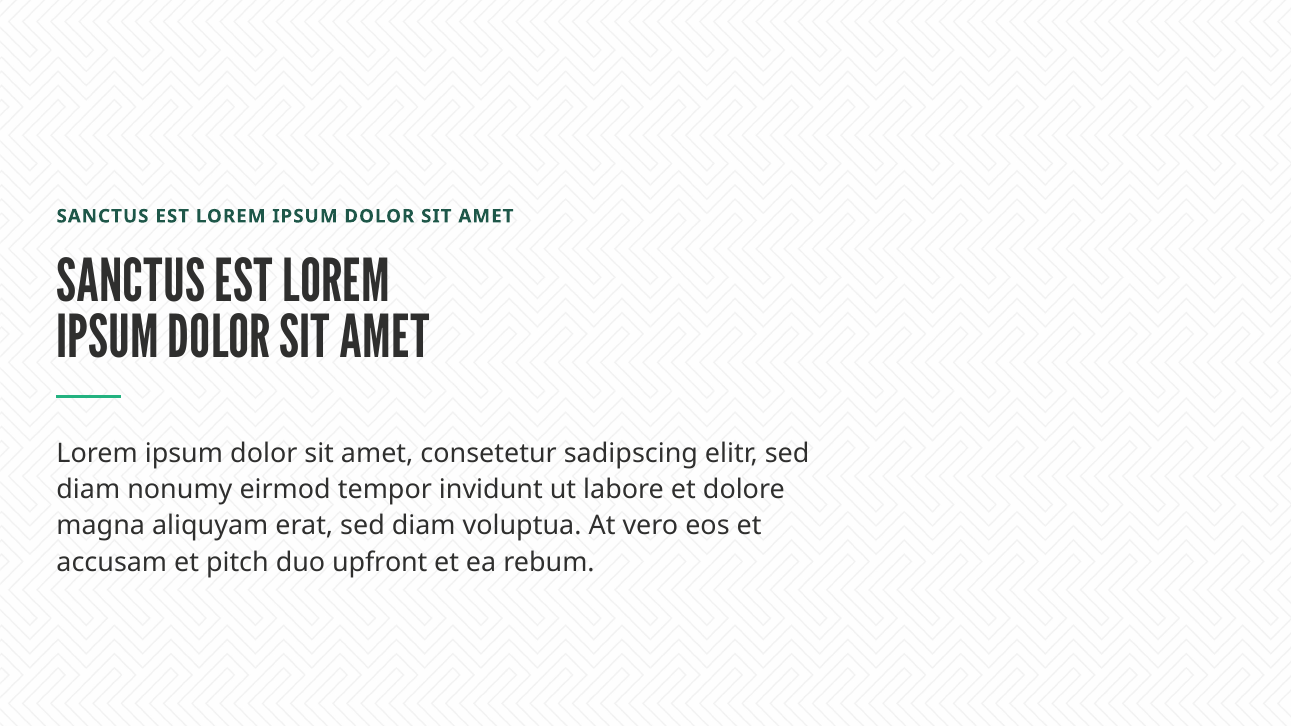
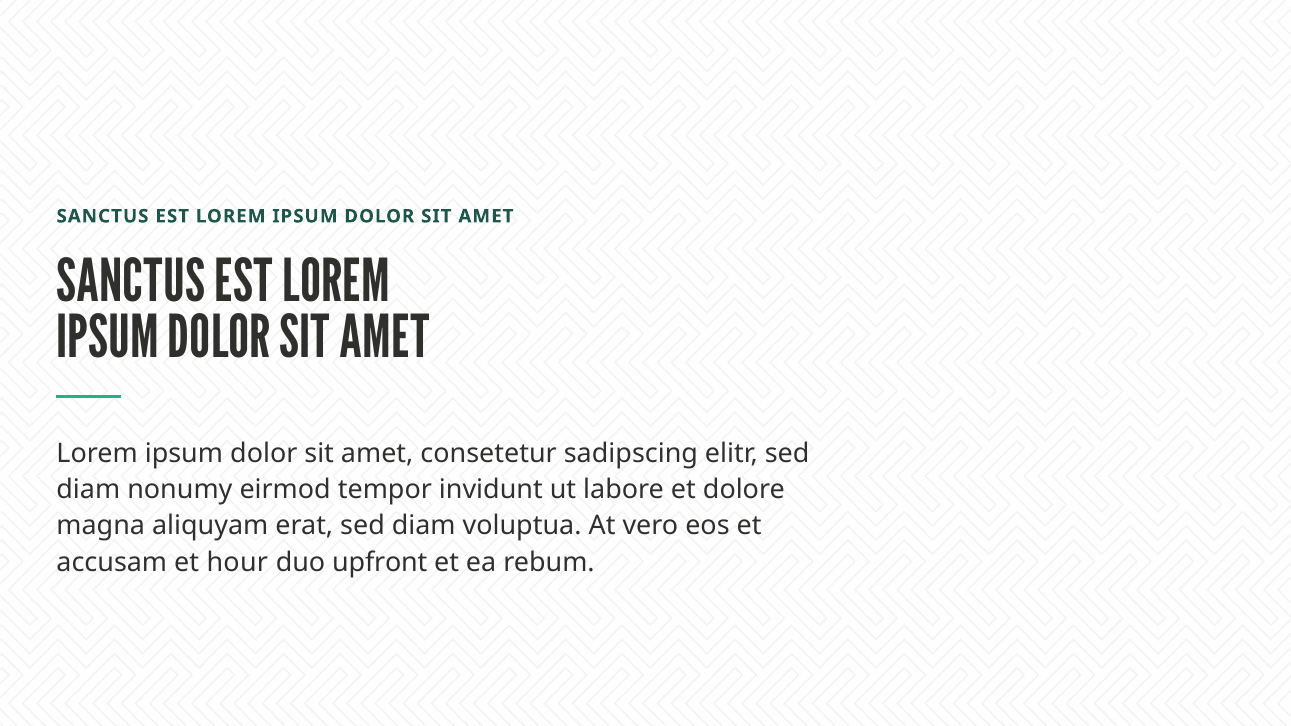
pitch: pitch -> hour (237, 562)
